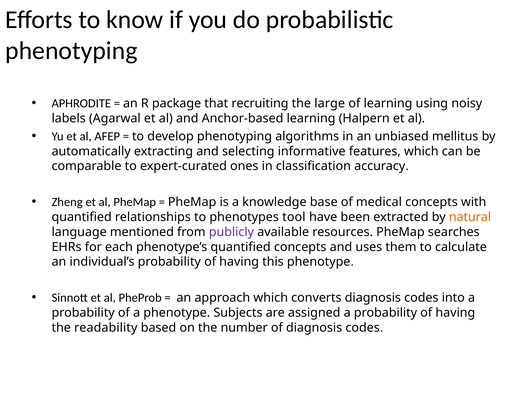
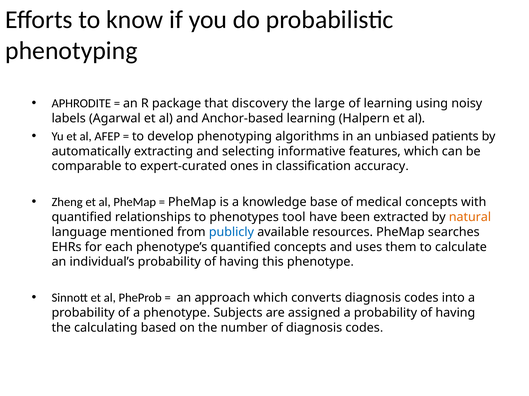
recruiting: recruiting -> discovery (260, 104)
mellitus: mellitus -> patients (455, 137)
publicly colour: purple -> blue (231, 232)
readability: readability -> calculating (106, 328)
